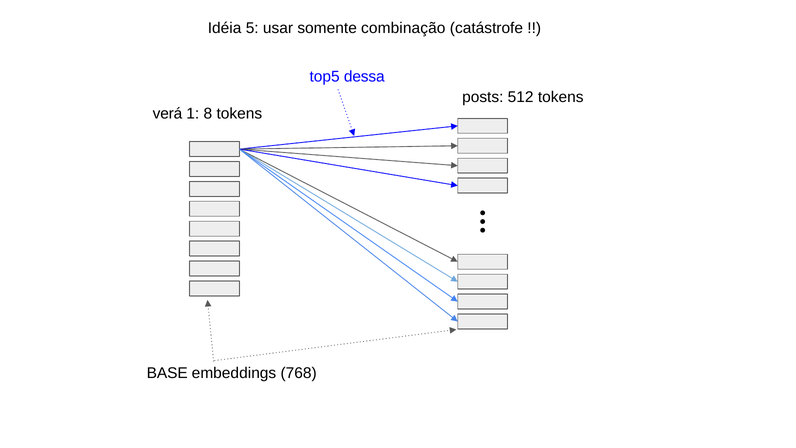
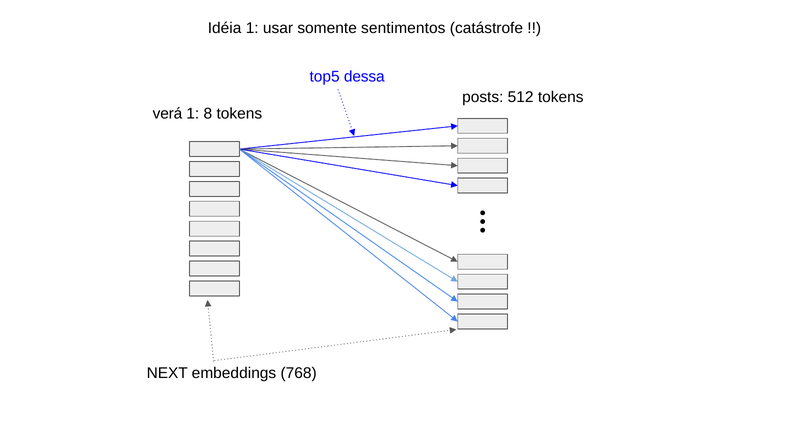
Idéia 5: 5 -> 1 (252, 28)
combinação: combinação -> sentimentos (403, 28)
BASE: BASE -> NEXT (167, 373)
